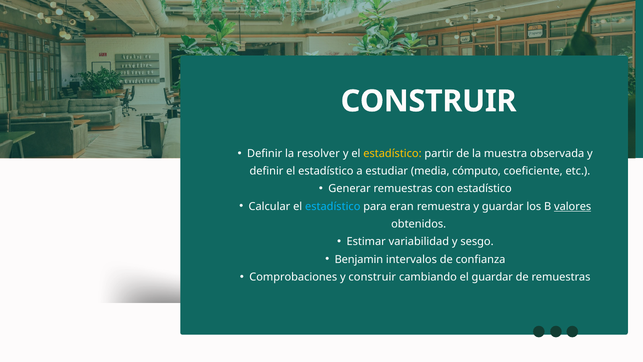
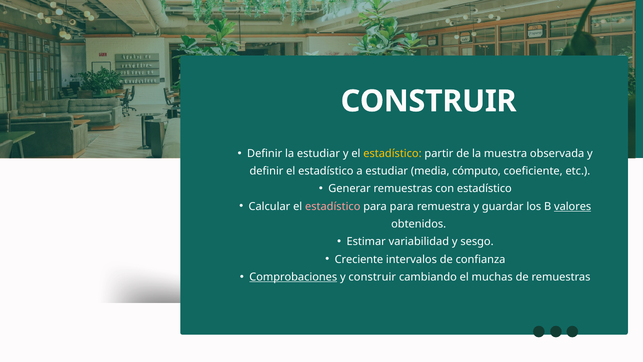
la resolver: resolver -> estudiar (318, 153)
estadístico colour: light blue -> pink (333, 206)
para eran: eran -> para (402, 206)
Benjamin: Benjamin -> Creciente (359, 259)
Comprobaciones underline: none -> present (293, 277)
el guardar: guardar -> muchas (492, 277)
